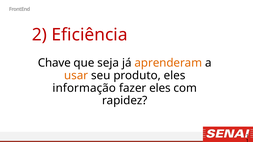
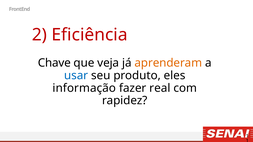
seja: seja -> veja (108, 63)
usar colour: orange -> blue (76, 76)
fazer eles: eles -> real (160, 88)
